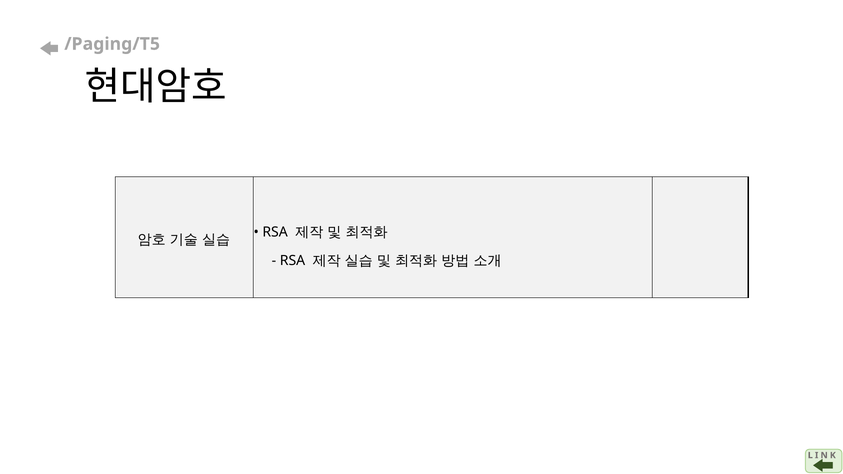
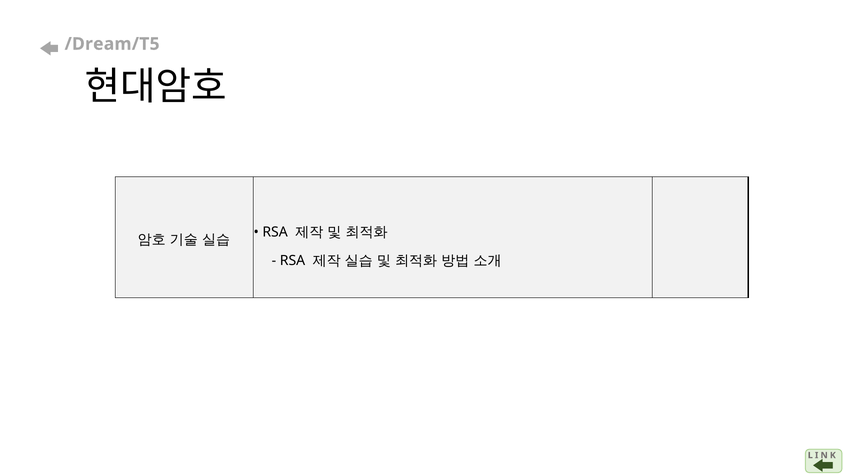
/Paging/T5: /Paging/T5 -> /Dream/T5 (112, 44)
